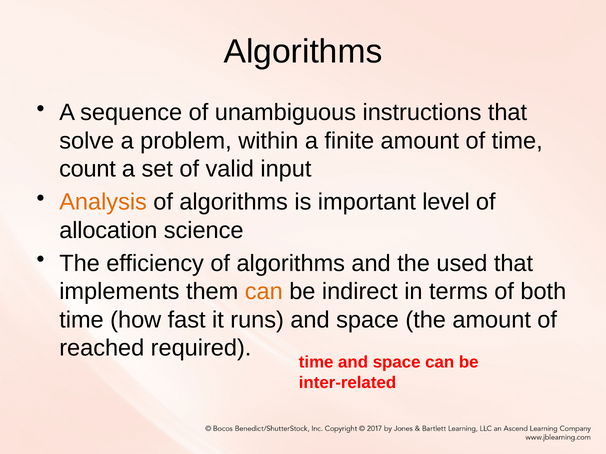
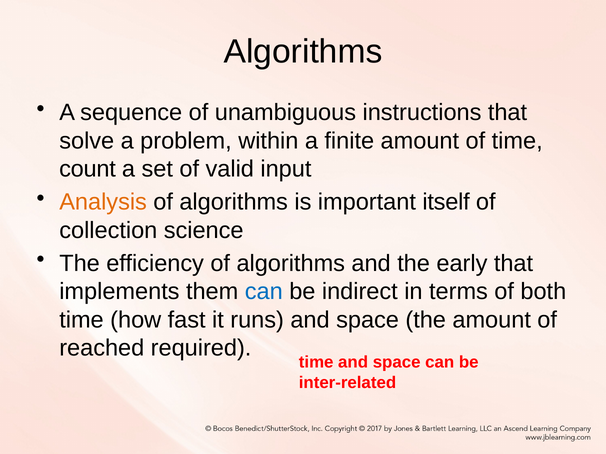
level: level -> itself (446, 202)
allocation: allocation -> collection (108, 231)
used: used -> early (462, 264)
can colour: orange -> blue (264, 292)
